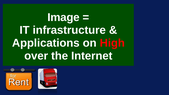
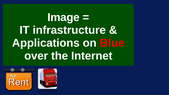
High: High -> Blue (112, 43)
